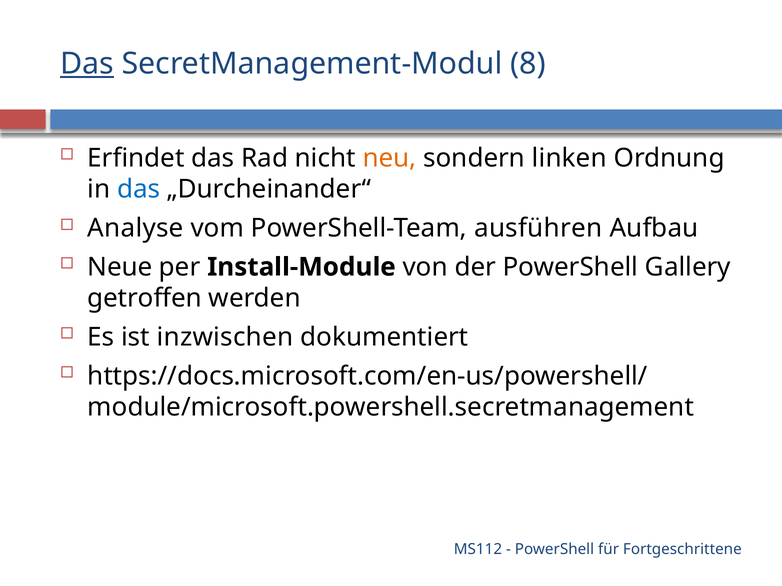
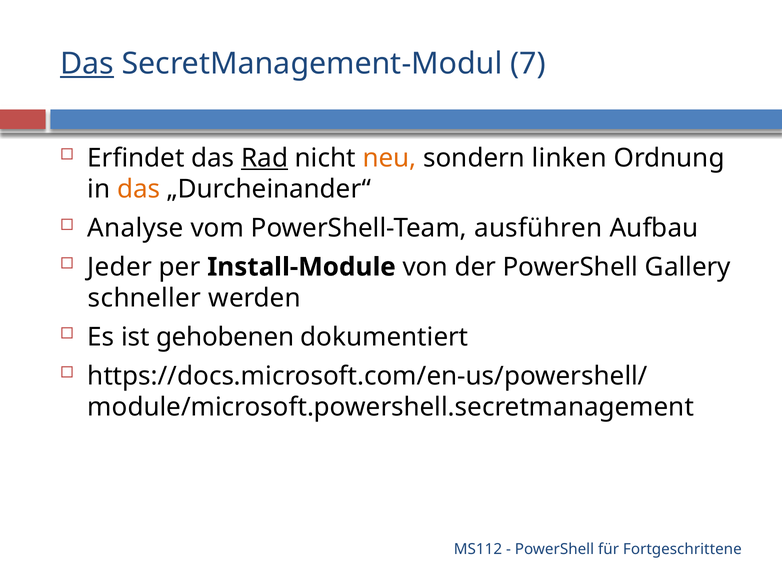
8: 8 -> 7 (528, 64)
Rad underline: none -> present (265, 158)
das colour: blue -> orange (139, 189)
Neue: Neue -> Jeder (120, 267)
getroffen: getroffen -> schneller (144, 298)
inzwischen: inzwischen -> gehobenen (225, 337)
